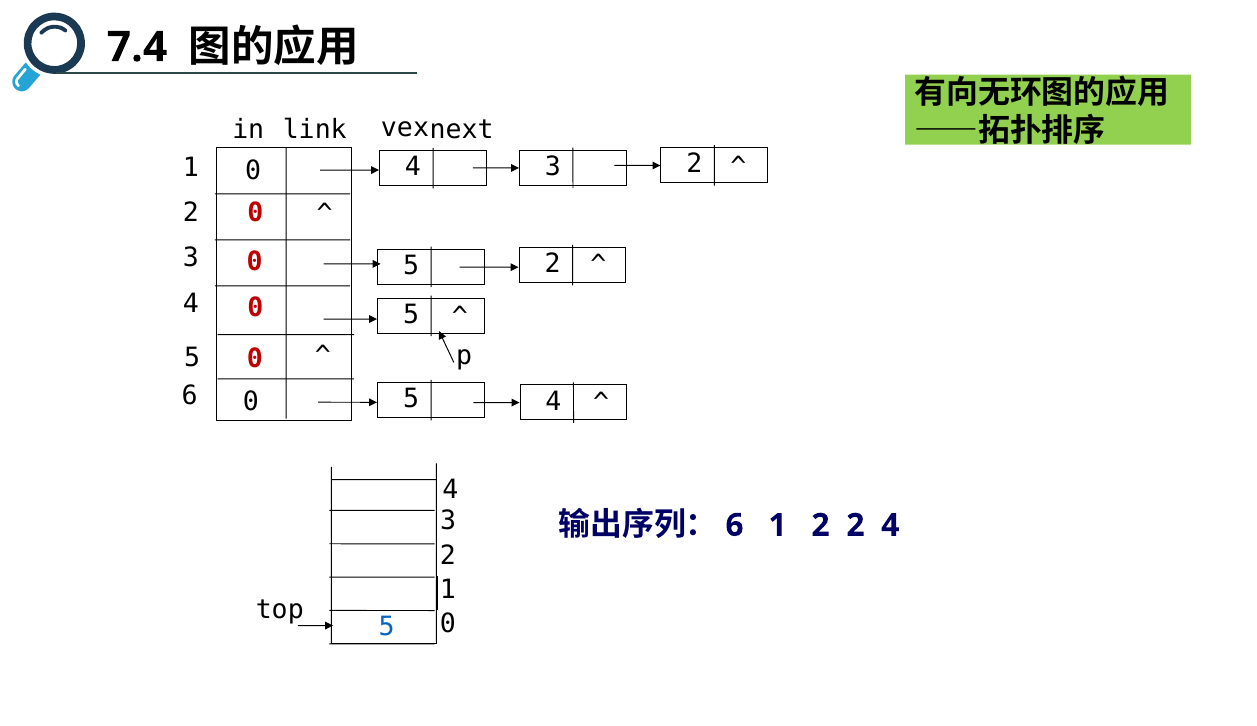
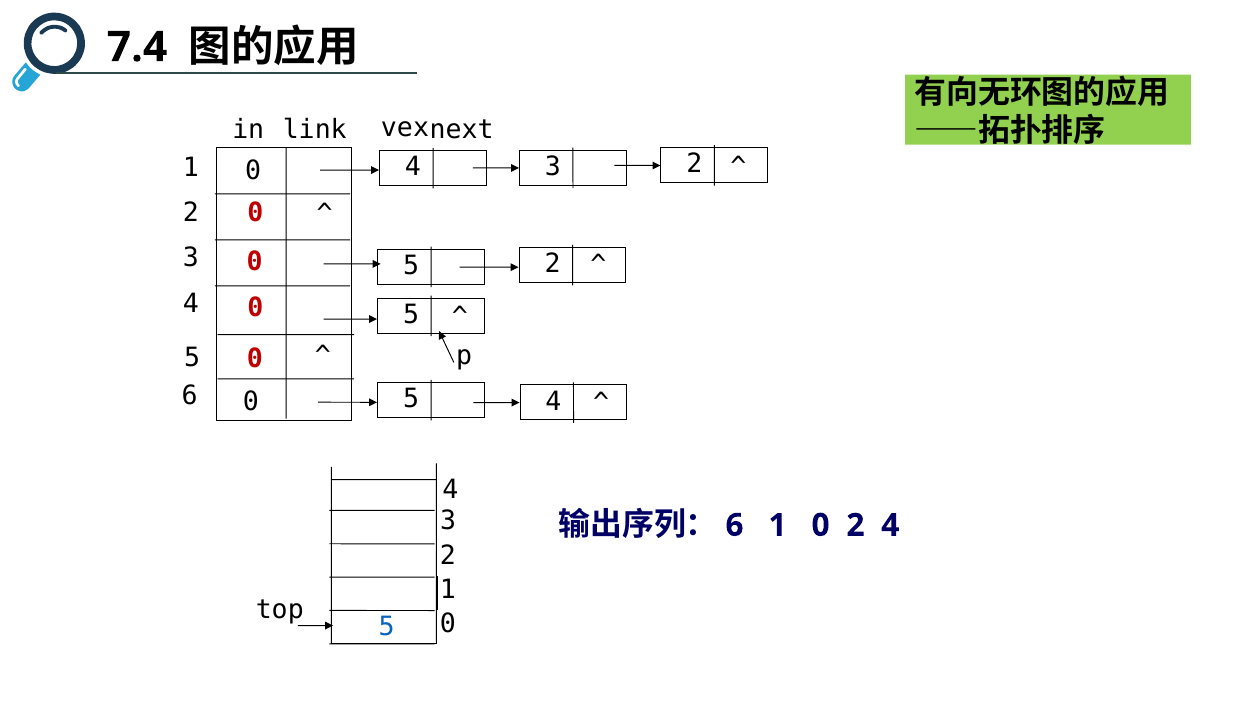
6 1 2: 2 -> 0 (821, 525)
